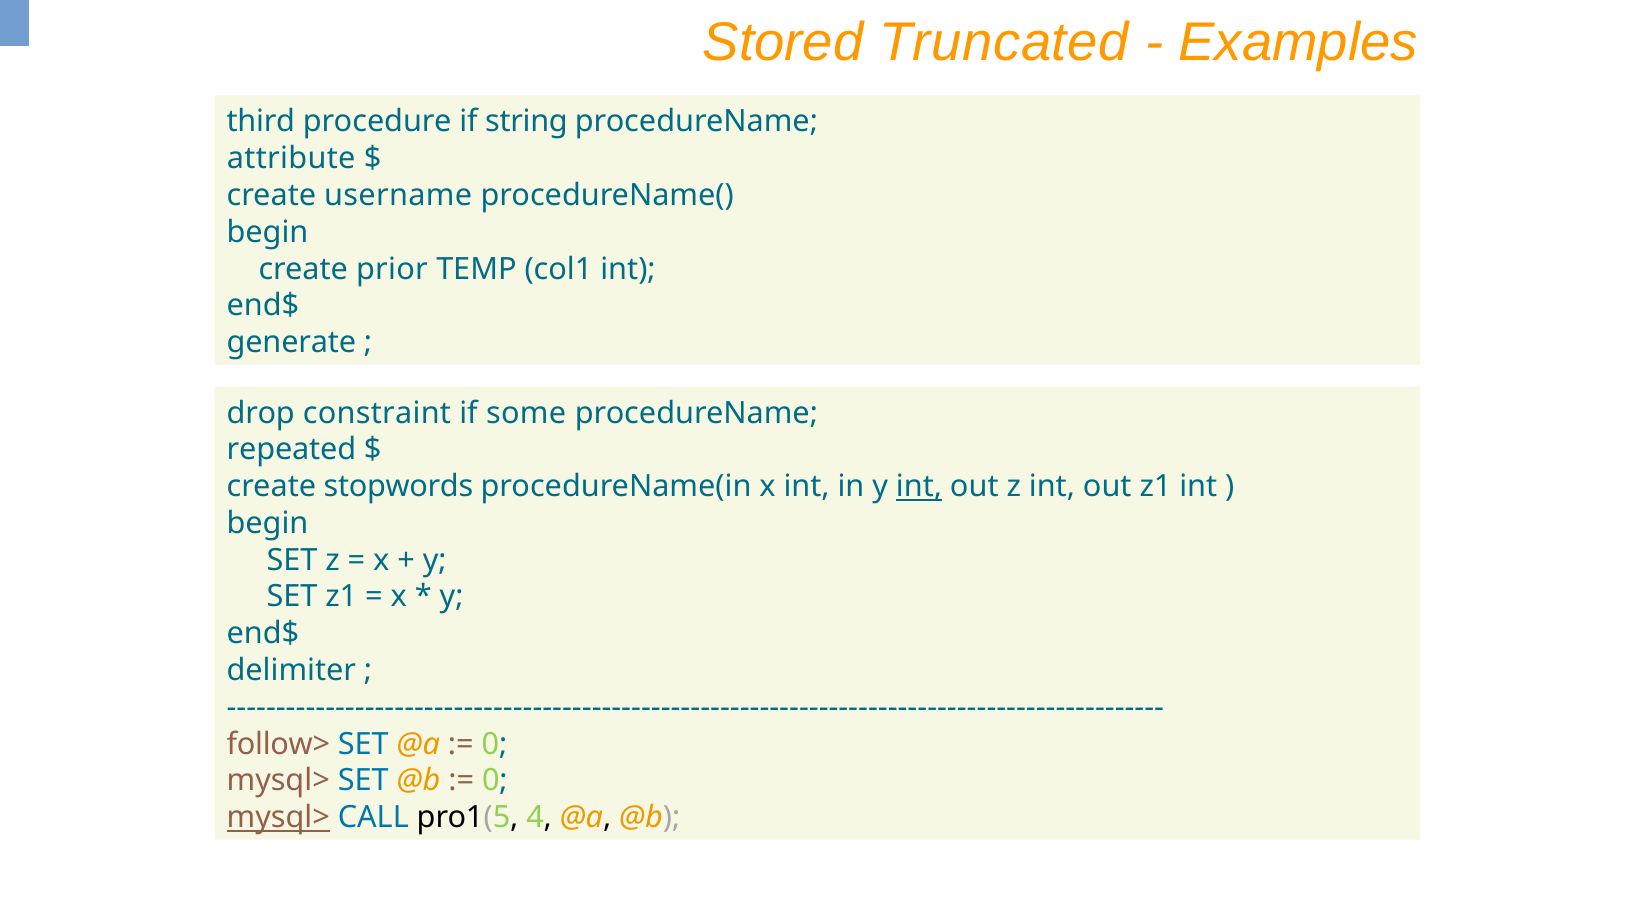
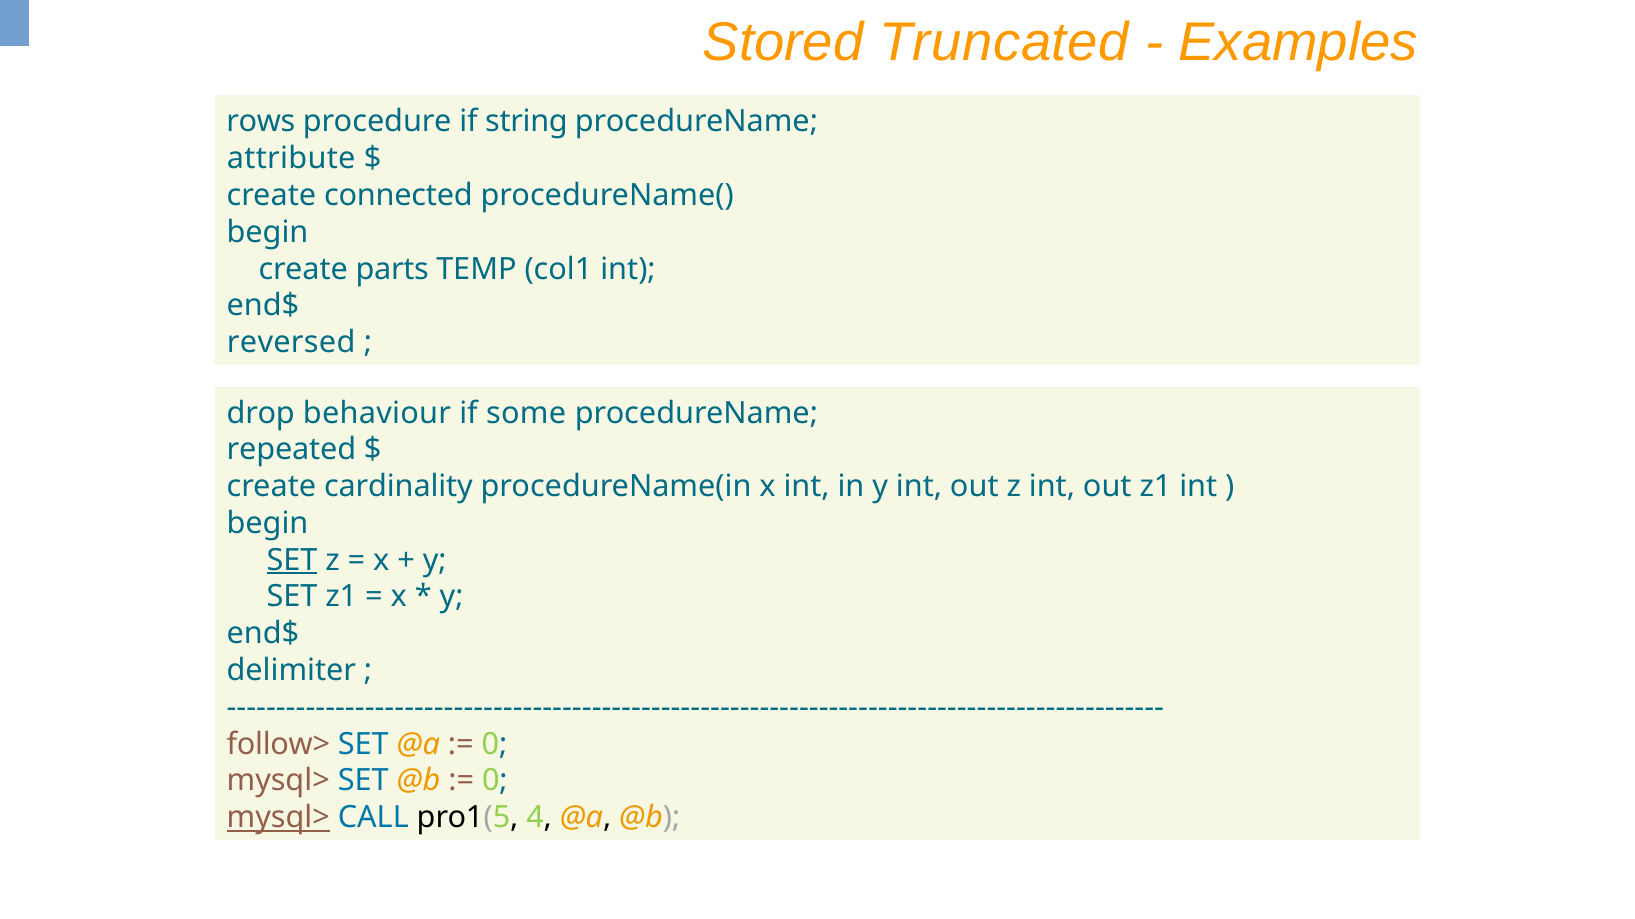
third: third -> rows (261, 122)
username: username -> connected (398, 196)
prior: prior -> parts (392, 269)
generate: generate -> reversed (291, 343)
constraint: constraint -> behaviour (377, 413)
stopwords: stopwords -> cardinality (398, 487)
int underline: present -> none (919, 487)
SET underline: none -> present (292, 561)
